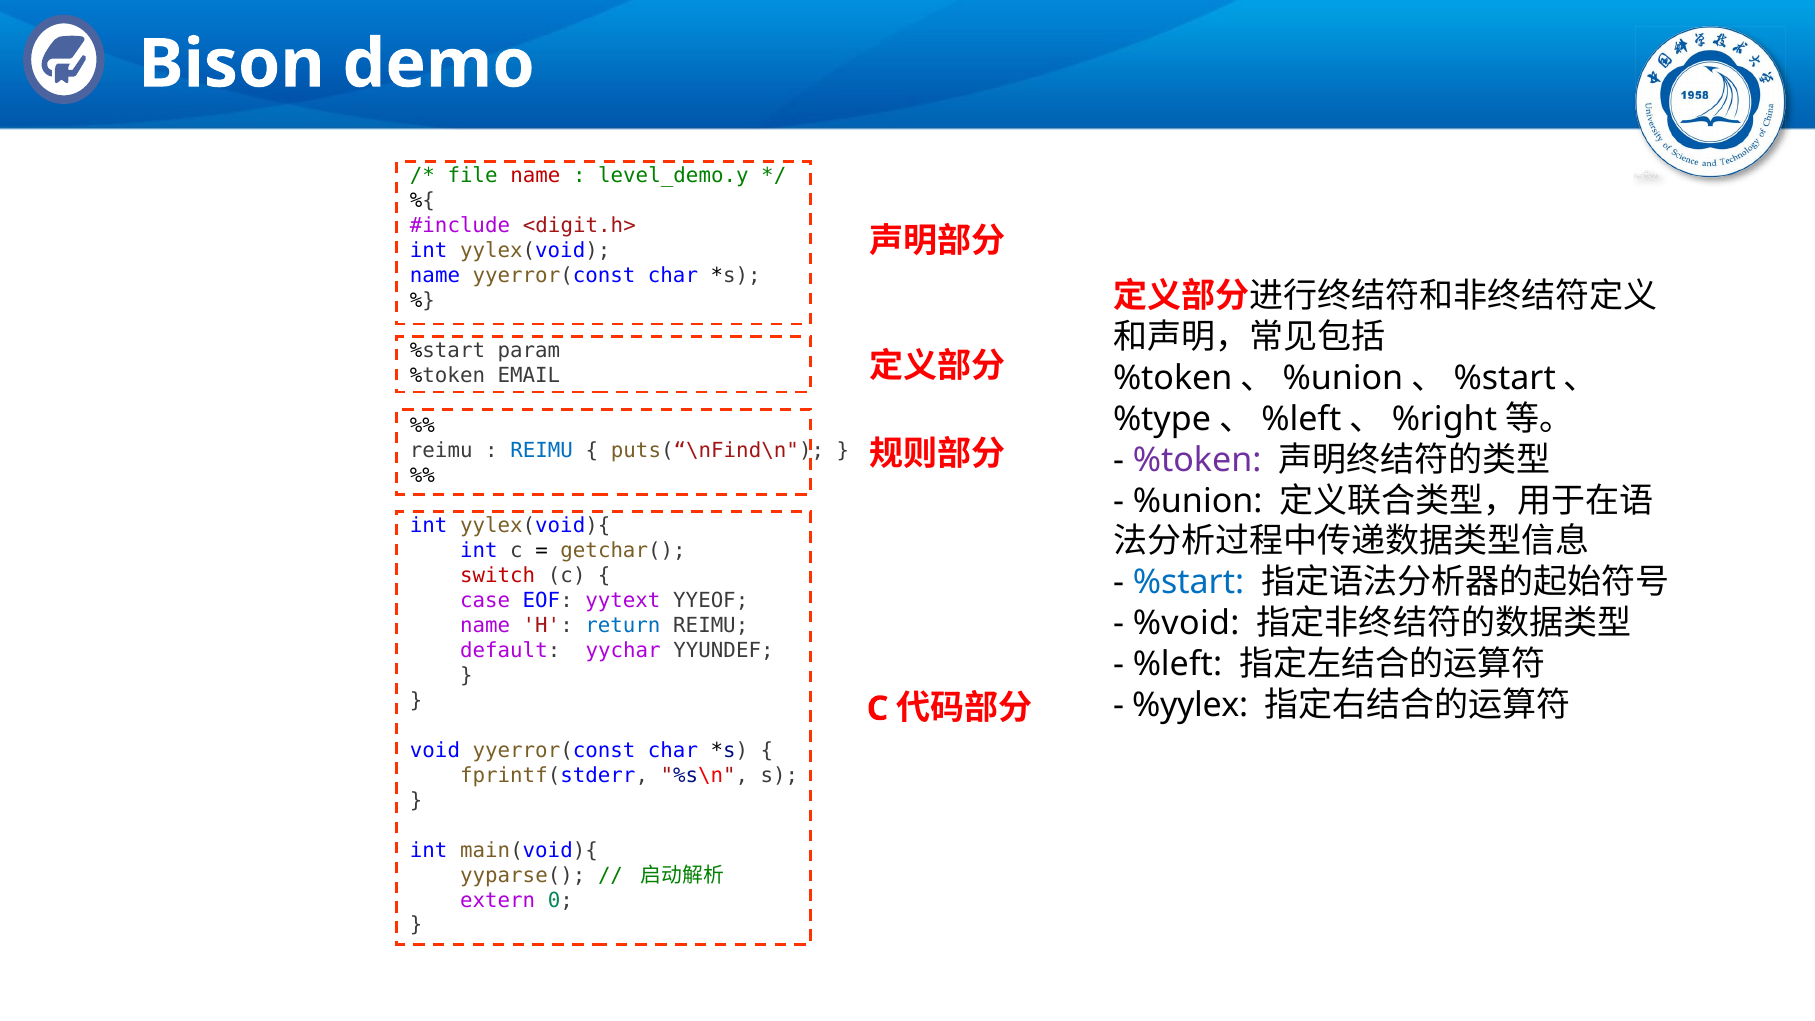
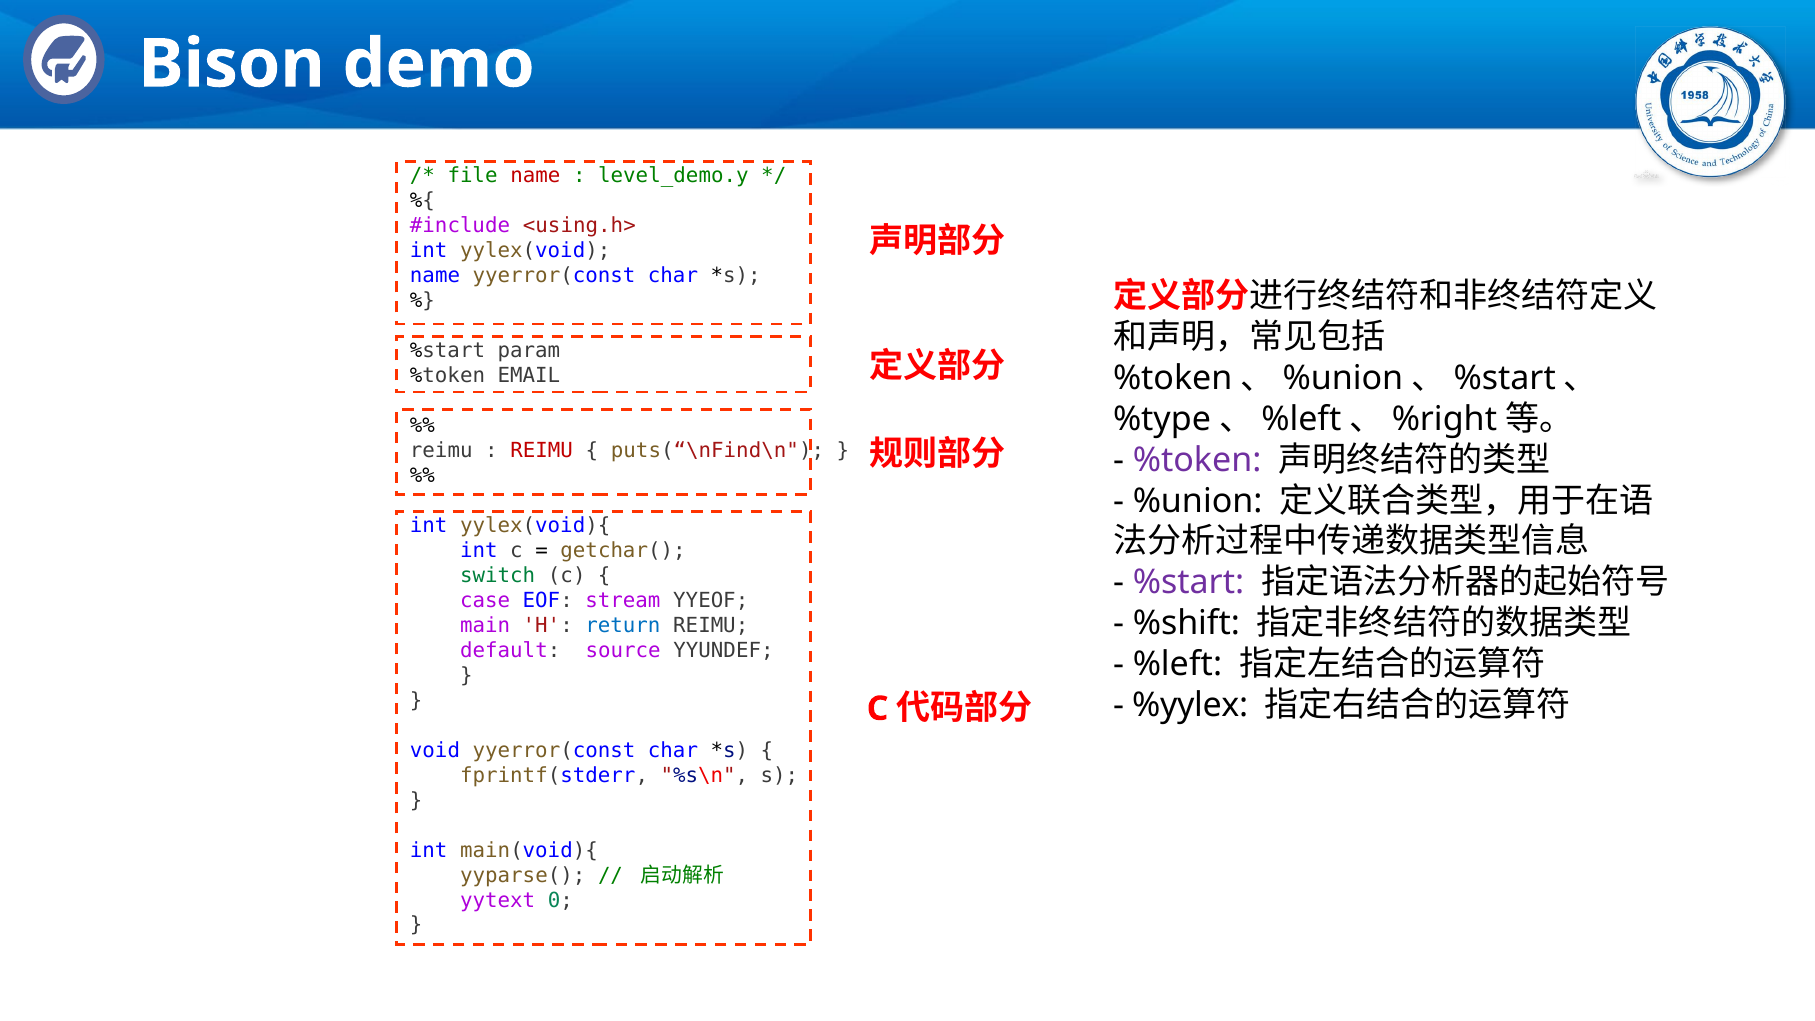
<digit.h>: <digit.h> -> <using.h> (579, 226)
REIMU colour: blue -> red (542, 451)
switch colour: red -> green (498, 575)
%start colour: blue -> purple (1188, 583)
yytext: yytext -> stream (623, 600)
%void: %void -> %shift (1186, 623)
name: name -> main (485, 625)
yychar: yychar -> source (623, 650)
extern: extern -> yytext (498, 900)
